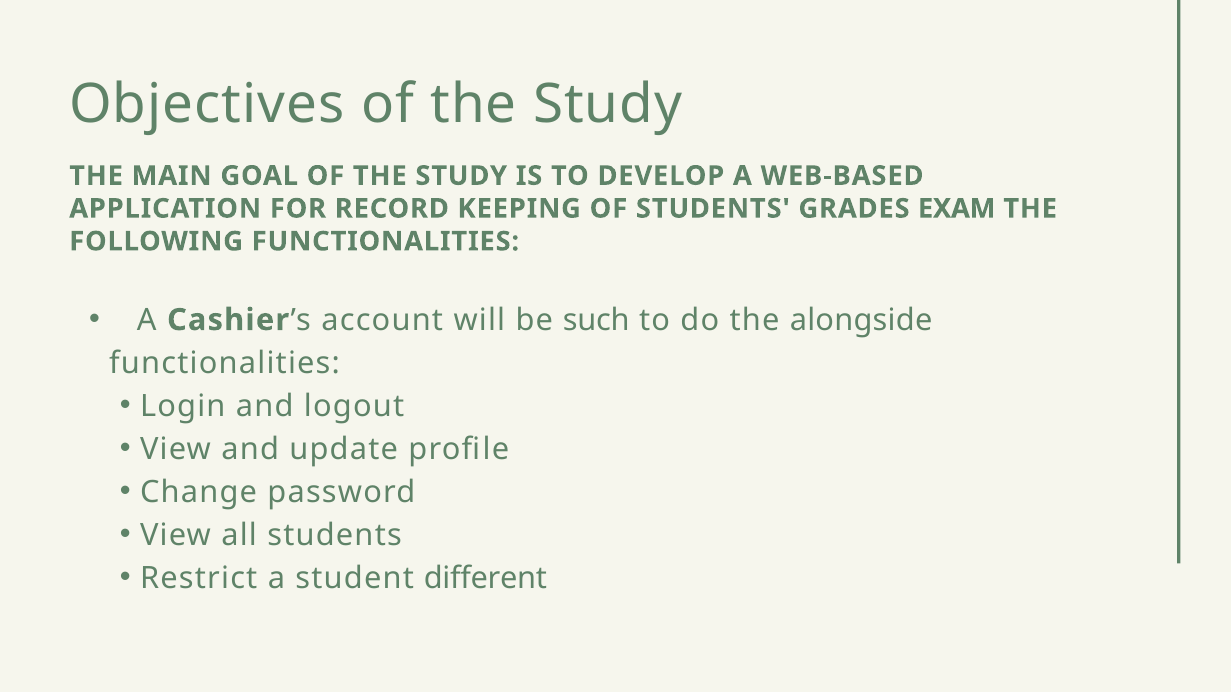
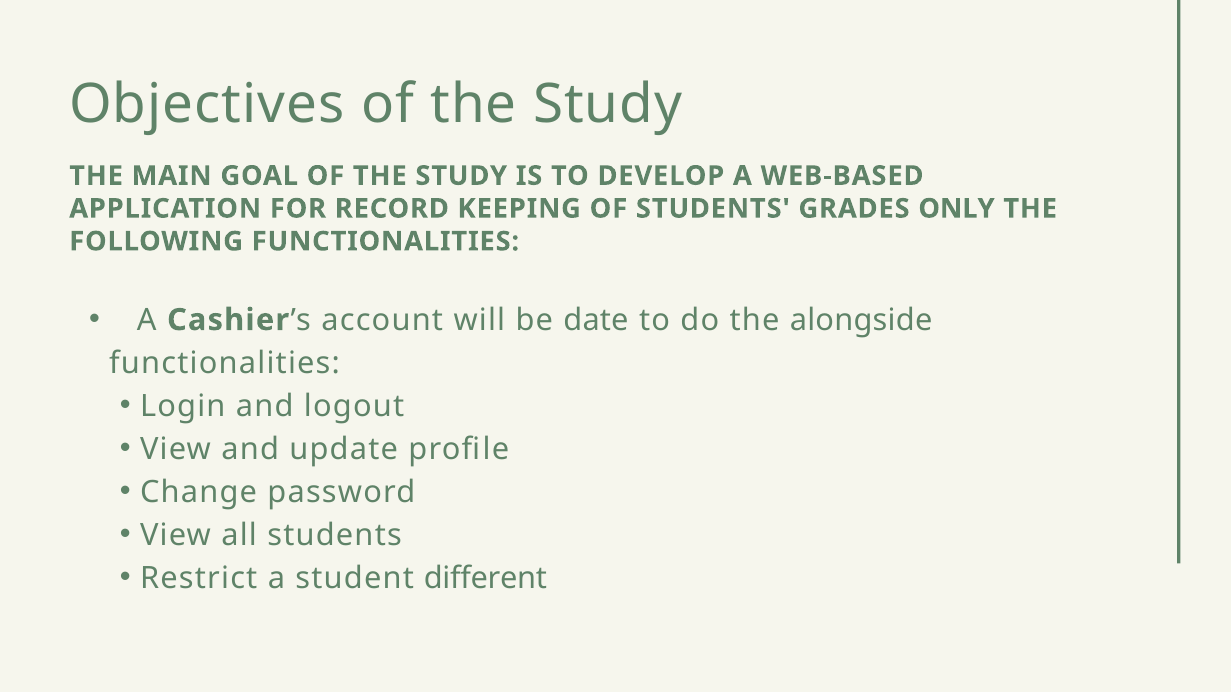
EXAM: EXAM -> ONLY (957, 209)
such: such -> date (596, 320)
